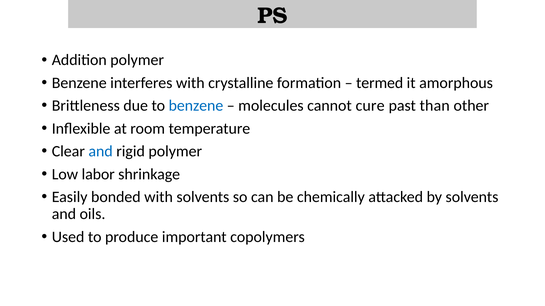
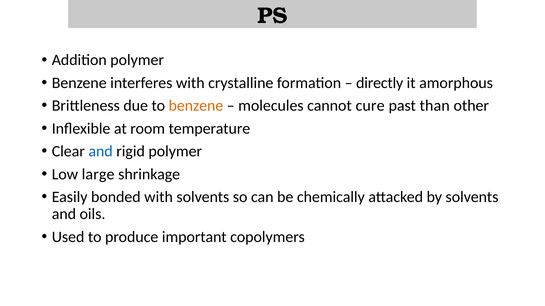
termed: termed -> directly (380, 83)
benzene colour: blue -> orange (196, 106)
labor: labor -> large (98, 174)
